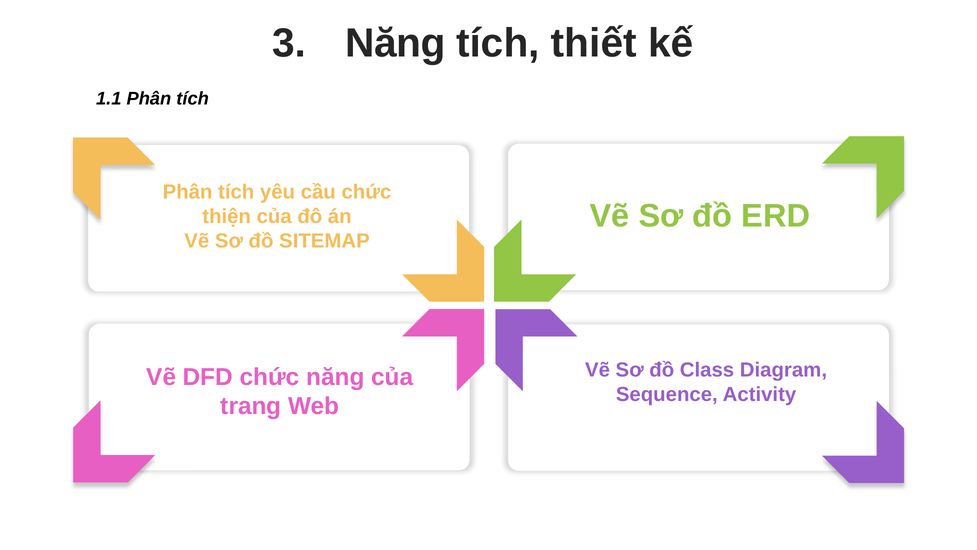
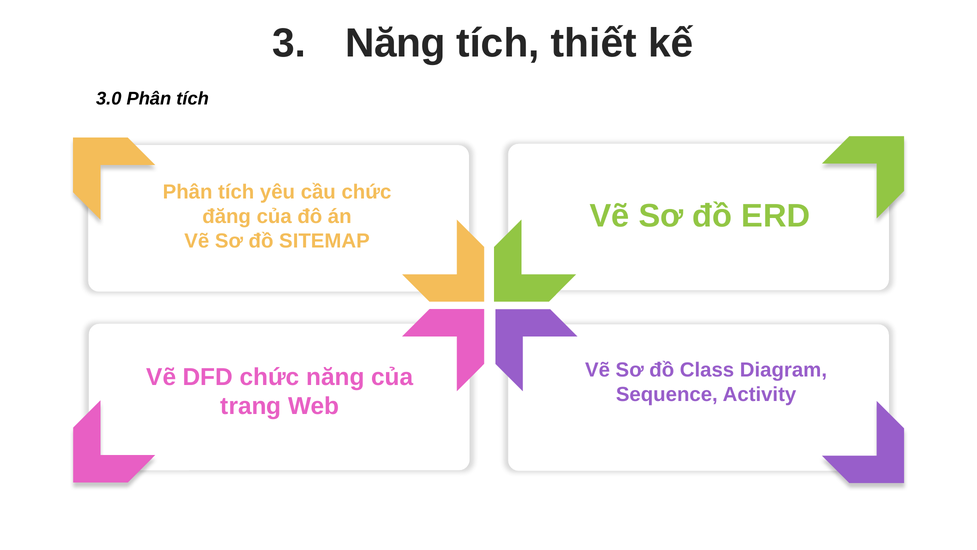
1.1: 1.1 -> 3.0 (109, 99)
thiện: thiện -> đăng (227, 216)
